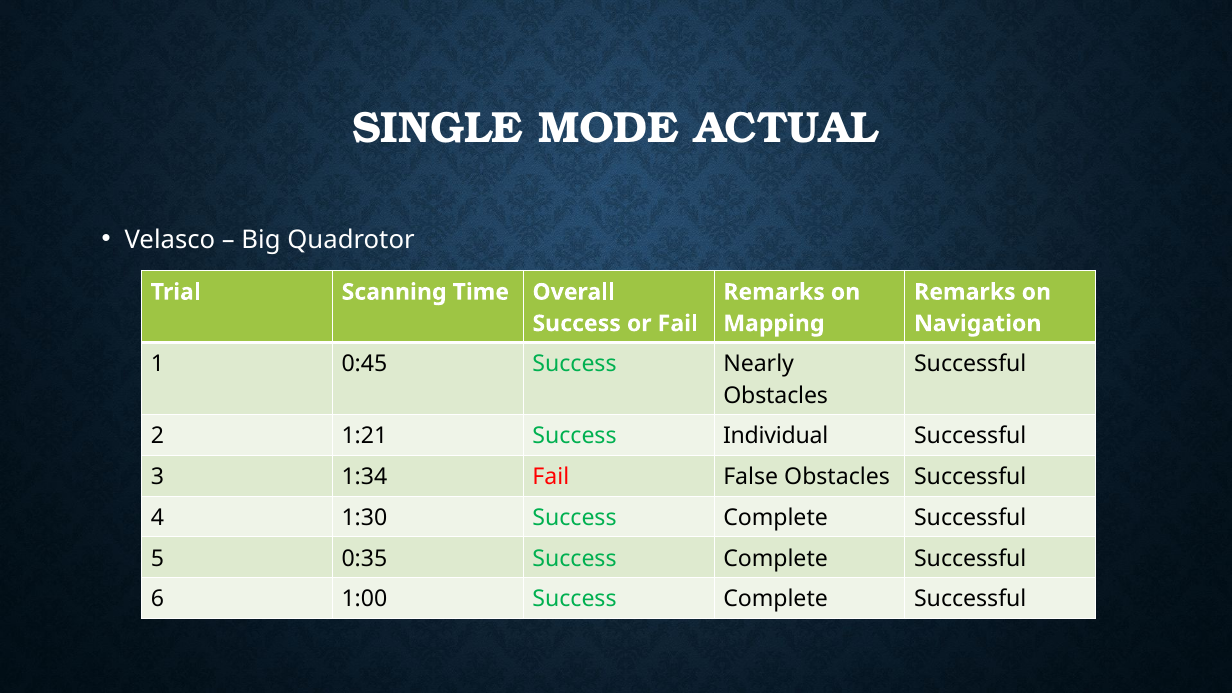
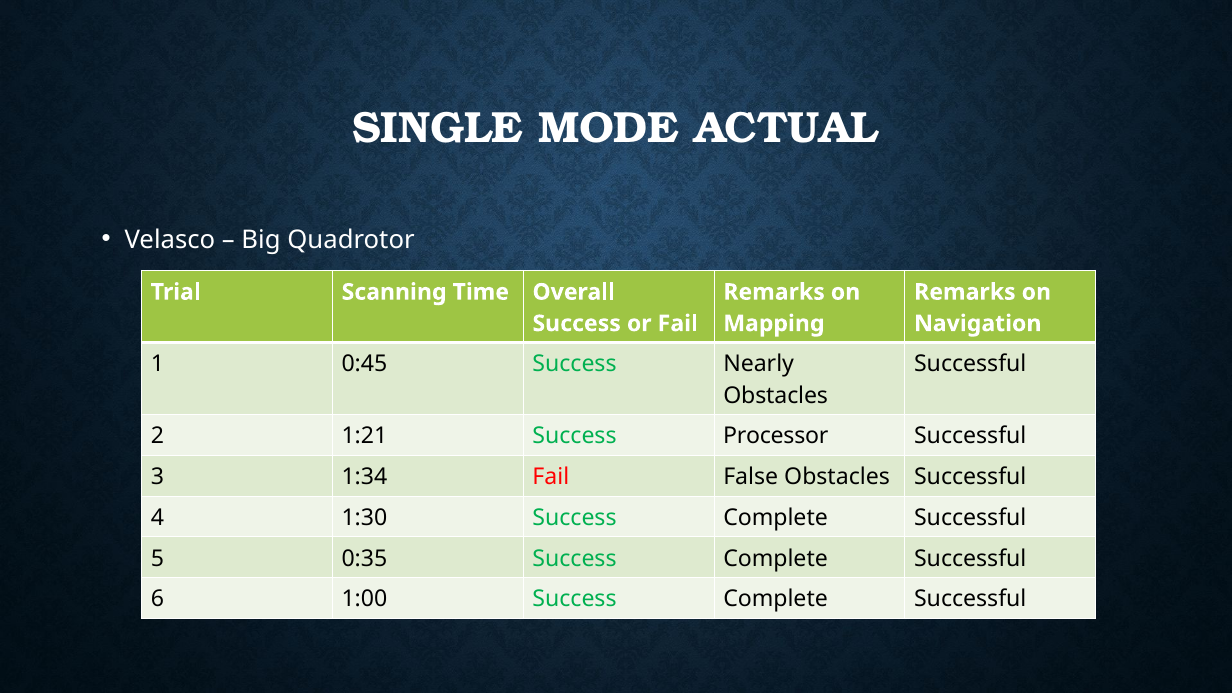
Individual: Individual -> Processor (776, 436)
